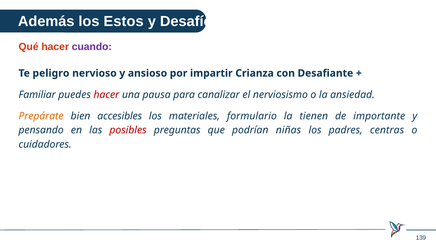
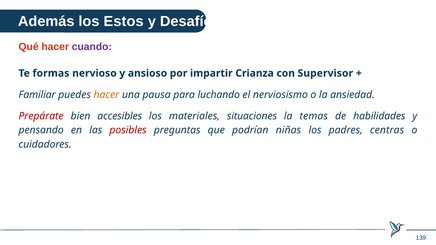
peligro: peligro -> formas (51, 73)
Desafiante: Desafiante -> Supervisor (325, 73)
hacer colour: red -> orange (106, 95)
canalizar: canalizar -> luchando (219, 95)
Prepárate colour: orange -> red (41, 116)
formulario: formulario -> situaciones (252, 116)
tienen: tienen -> temas (314, 116)
importante: importante -> habilidades (379, 116)
